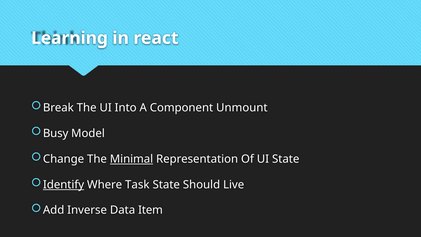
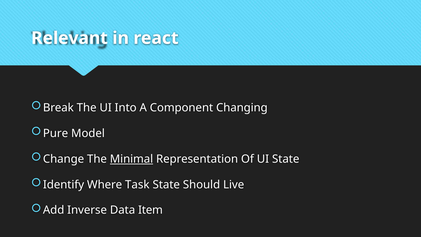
Learning: Learning -> Relevant (69, 38)
Unmount: Unmount -> Changing (242, 108)
Busy: Busy -> Pure (56, 133)
Identify underline: present -> none (64, 184)
